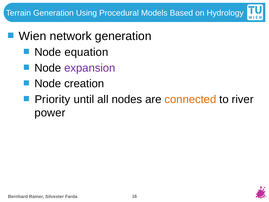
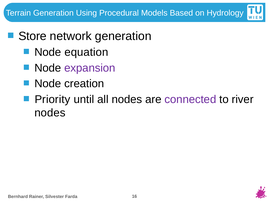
Wien: Wien -> Store (33, 36)
connected colour: orange -> purple (190, 99)
power: power -> nodes (50, 113)
